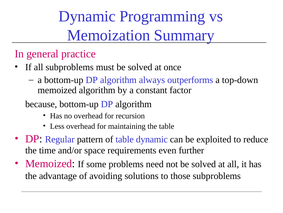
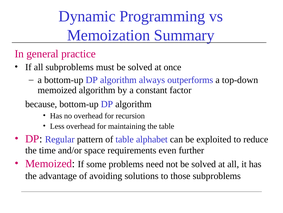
table dynamic: dynamic -> alphabet (152, 139)
